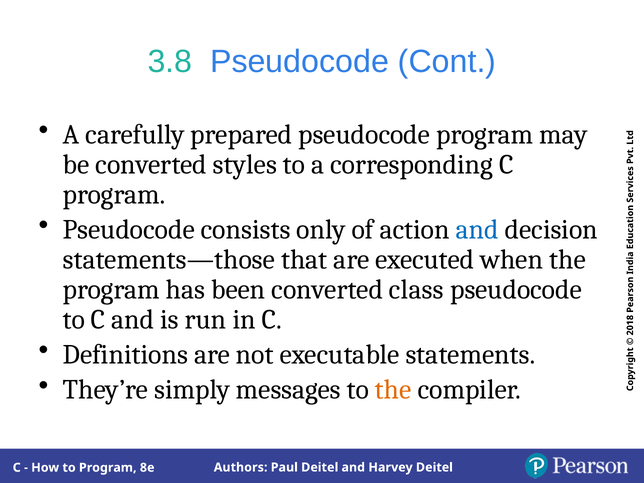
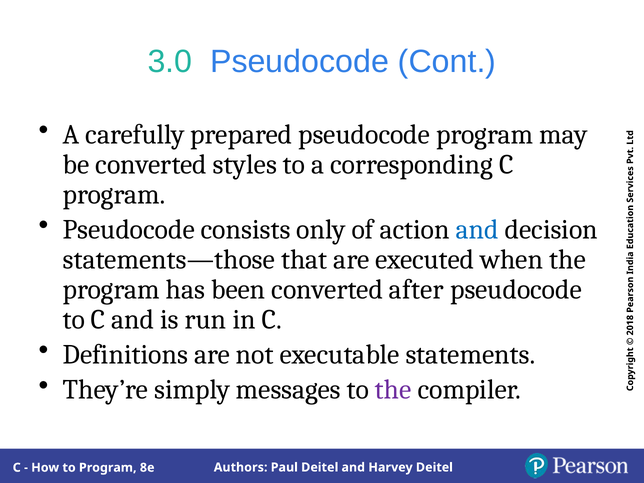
3.8: 3.8 -> 3.0 (170, 62)
class: class -> after (416, 289)
the colour: orange -> purple (393, 390)
